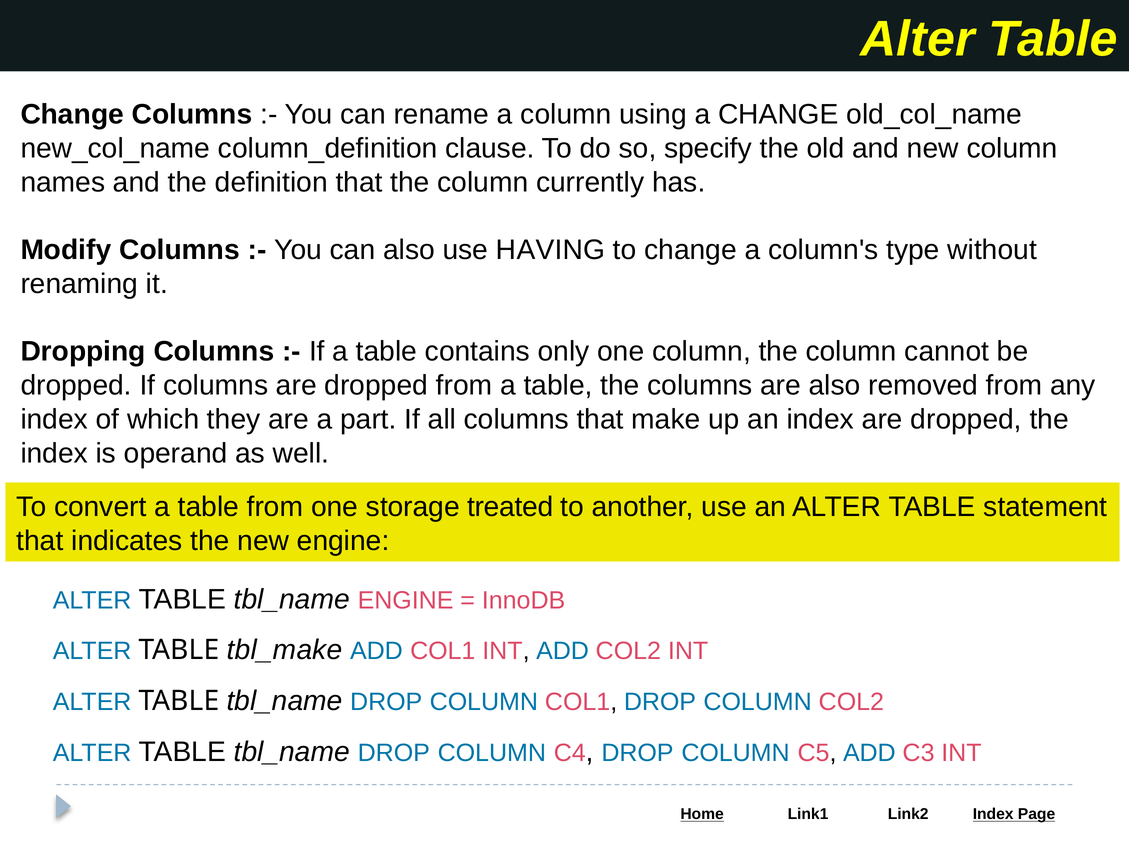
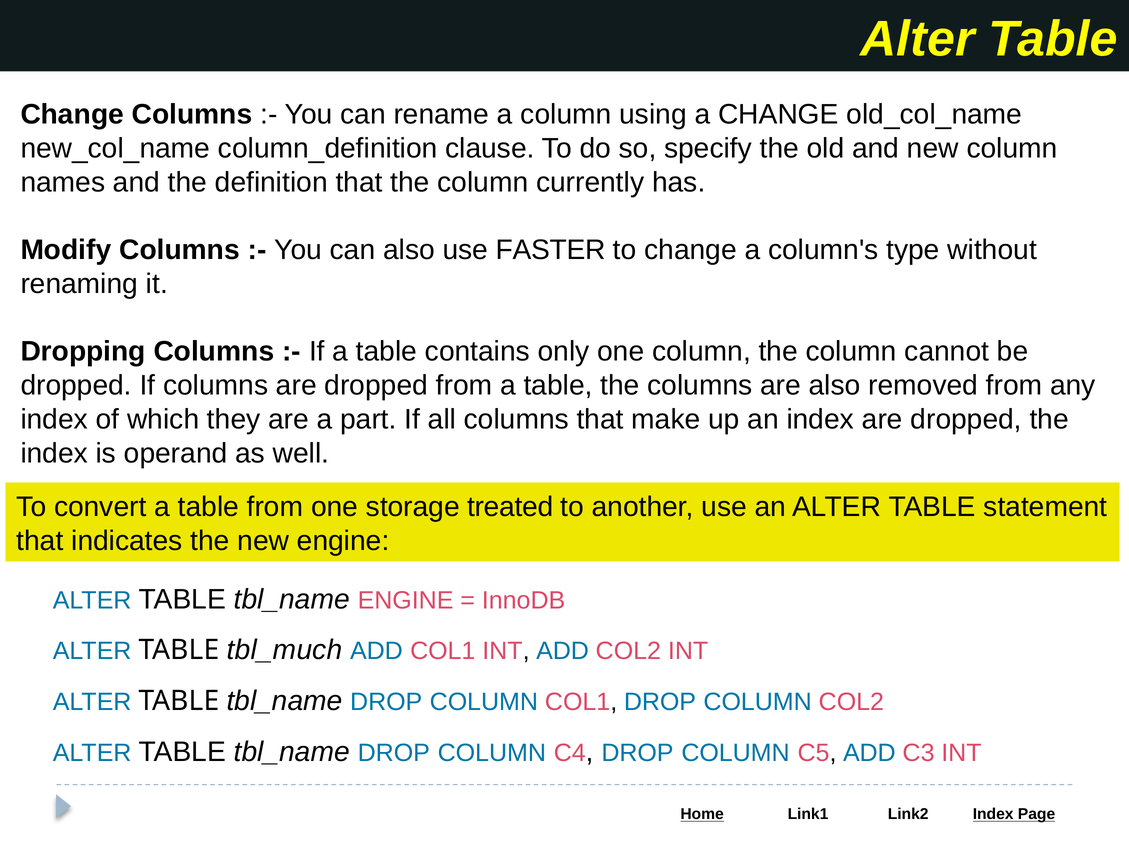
HAVING: HAVING -> FASTER (551, 250)
tbl_make: tbl_make -> tbl_much (285, 650)
